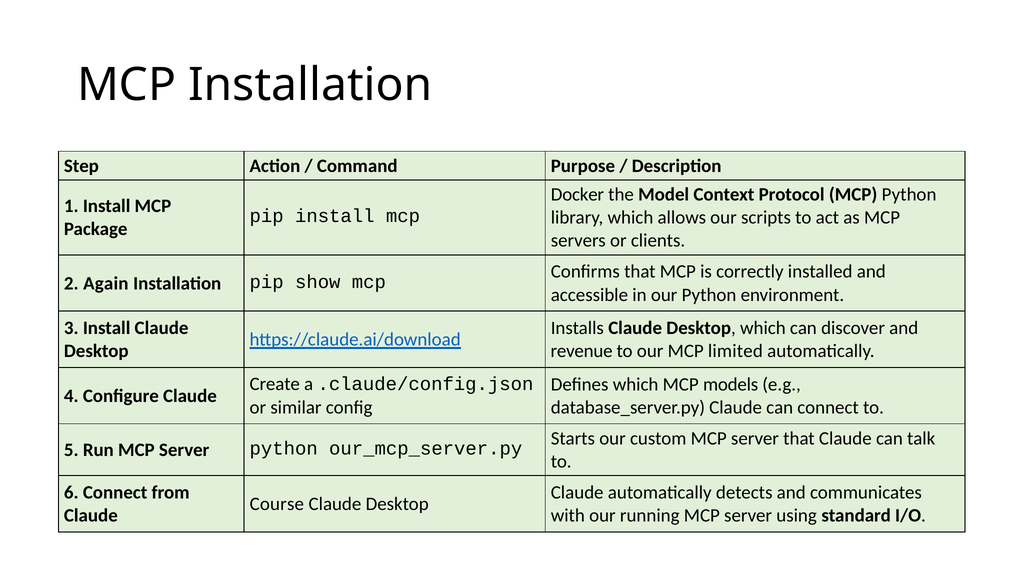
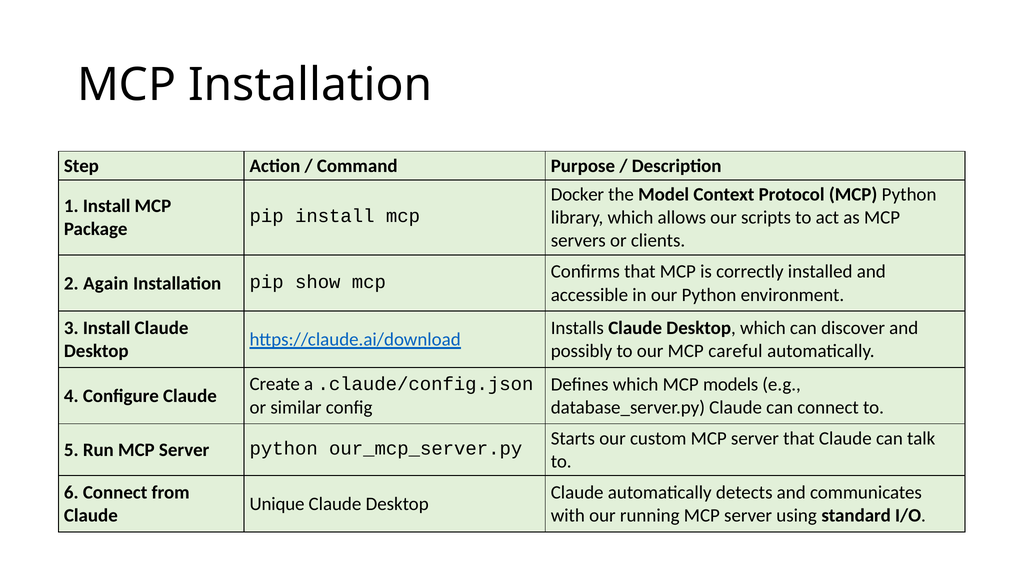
revenue: revenue -> possibly (582, 351)
limited: limited -> careful (735, 351)
Course: Course -> Unique (277, 504)
